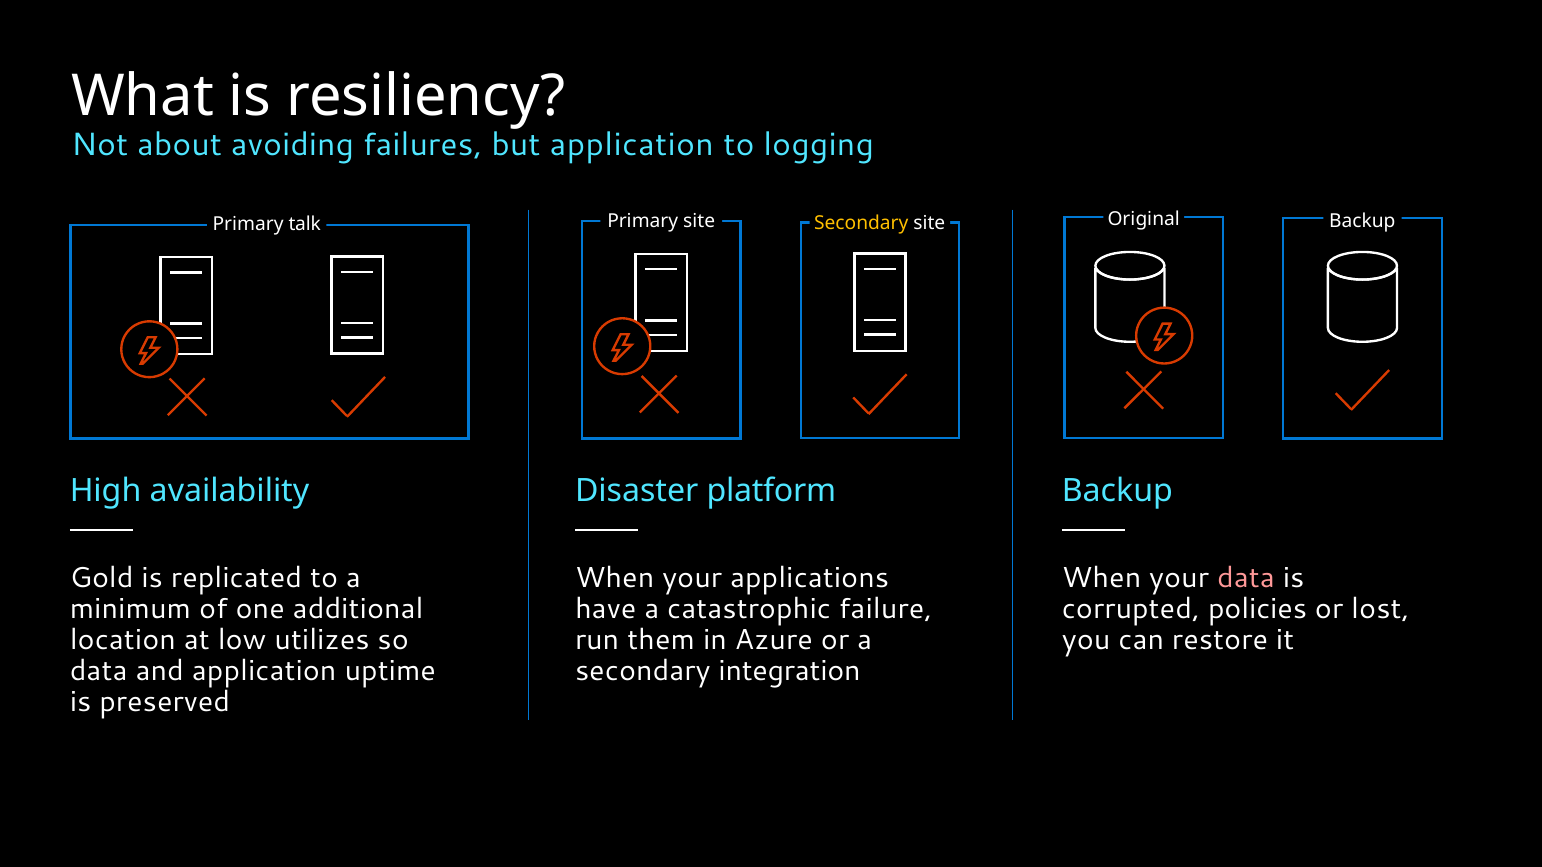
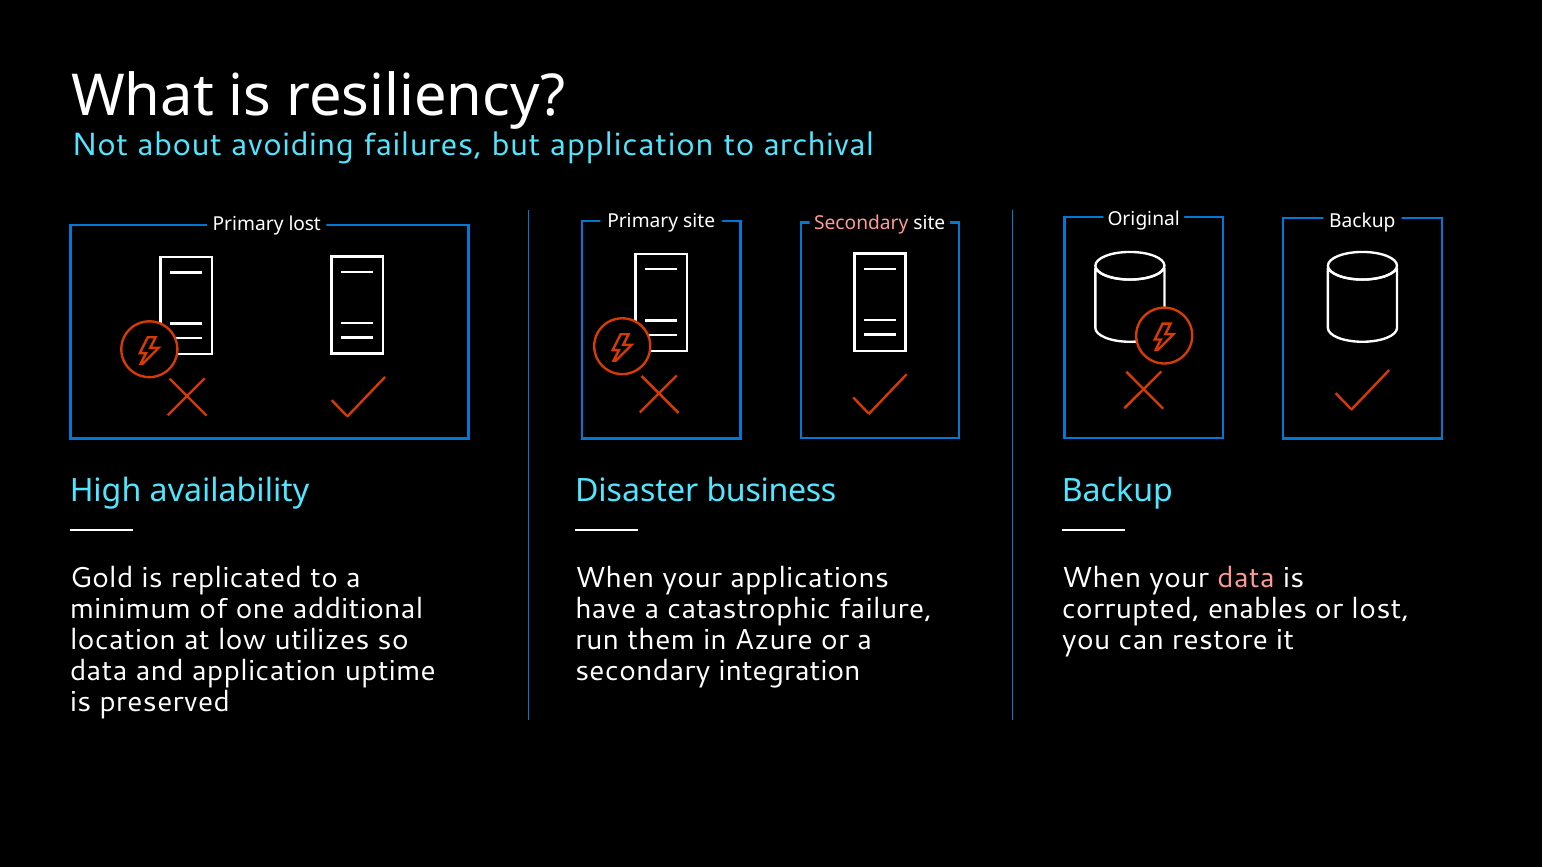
logging: logging -> archival (819, 145)
Secondary colour: yellow -> pink (861, 223)
Primary talk: talk -> lost (305, 225)
platform: platform -> business (771, 491)
policies: policies -> enables (1258, 609)
